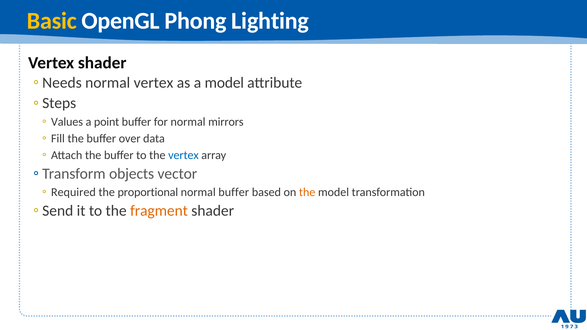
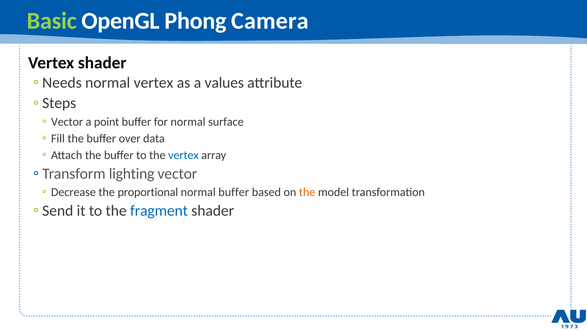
Basic colour: yellow -> light green (52, 21)
Lighting: Lighting -> Camera (270, 21)
a model: model -> values (224, 83)
Values: Values -> Vector (67, 122)
mirrors: mirrors -> surface (226, 122)
objects: objects -> lighting (132, 174)
Required: Required -> Decrease (73, 192)
fragment colour: orange -> blue (159, 211)
